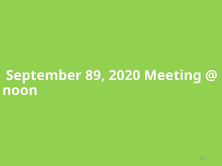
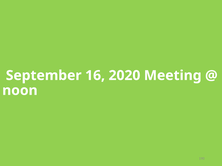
89: 89 -> 16 (95, 76)
